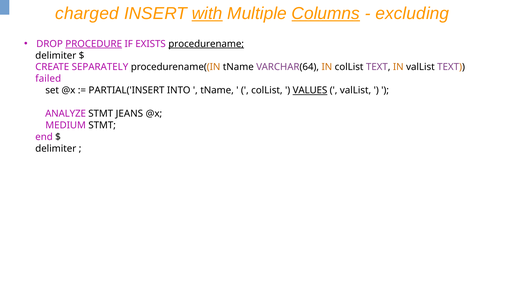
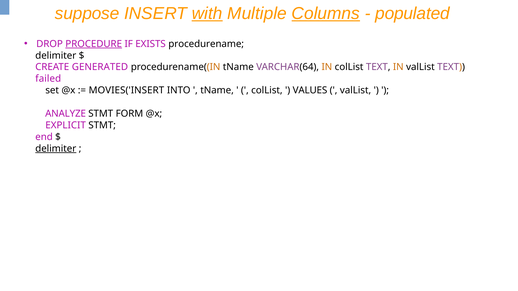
charged: charged -> suppose (87, 13)
excluding: excluding -> populated (412, 13)
procedurename underline: present -> none (206, 44)
SEPARATELY: SEPARATELY -> GENERATED (100, 67)
PARTIAL('INSERT: PARTIAL('INSERT -> MOVIES('INSERT (126, 91)
VALUES underline: present -> none (310, 91)
JEANS: JEANS -> FORM (129, 114)
MEDIUM: MEDIUM -> EXPLICIT (66, 125)
delimiter underline: none -> present (56, 149)
